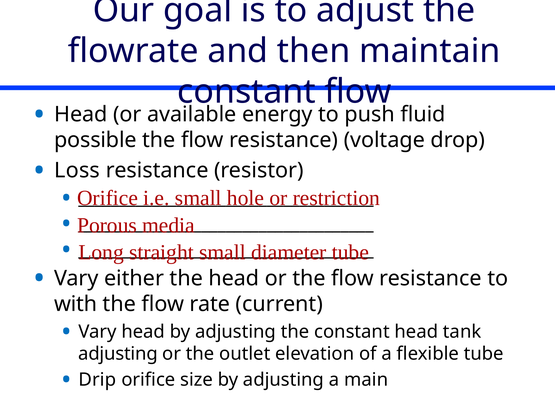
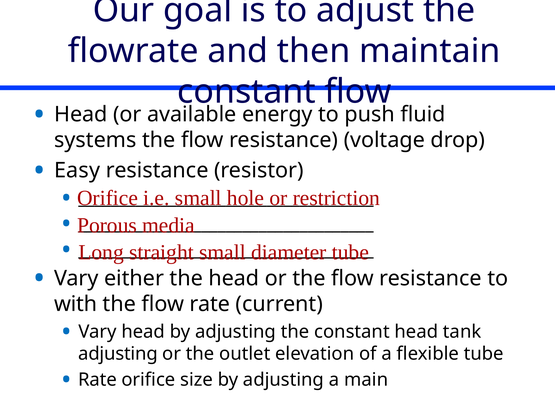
possible: possible -> systems (95, 140)
Loss: Loss -> Easy (77, 171)
Drip: Drip -> Rate (98, 380)
